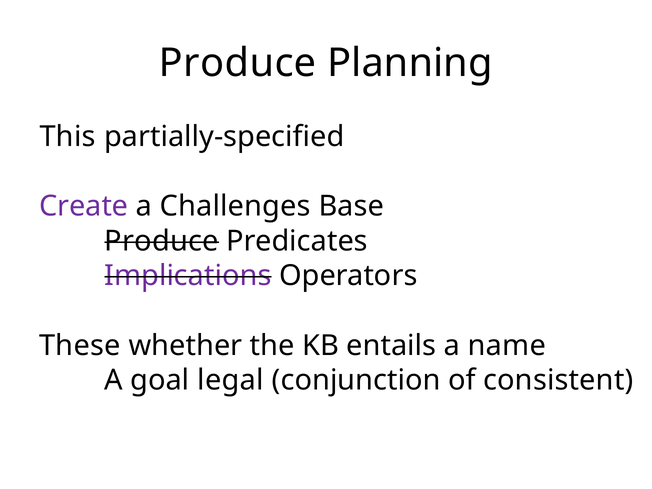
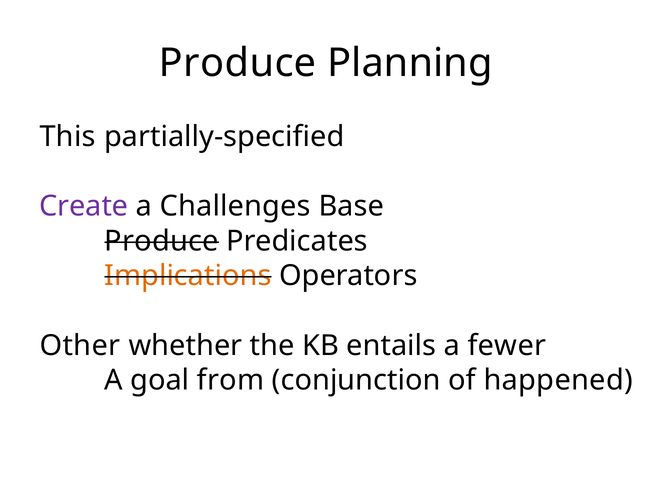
Implications colour: purple -> orange (188, 276)
These: These -> Other (80, 345)
name: name -> fewer (507, 345)
legal: legal -> from (231, 380)
consistent: consistent -> happened (558, 380)
